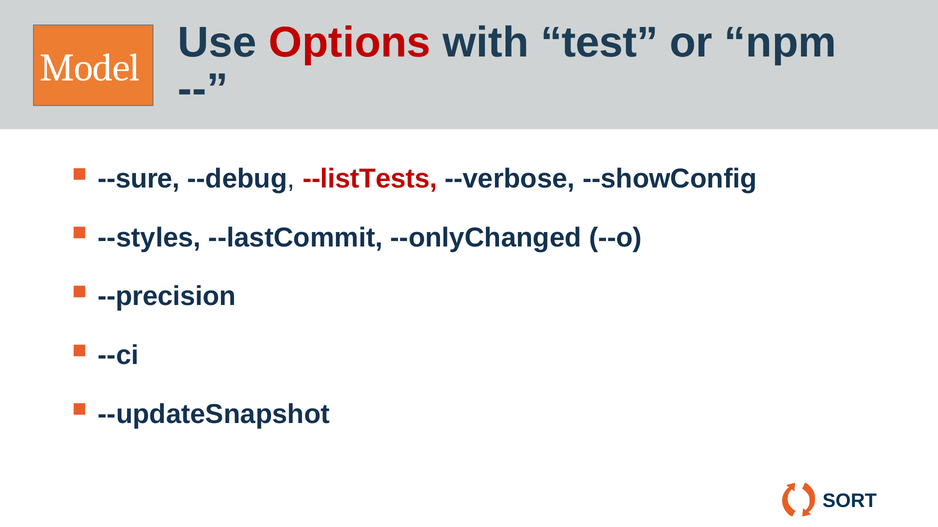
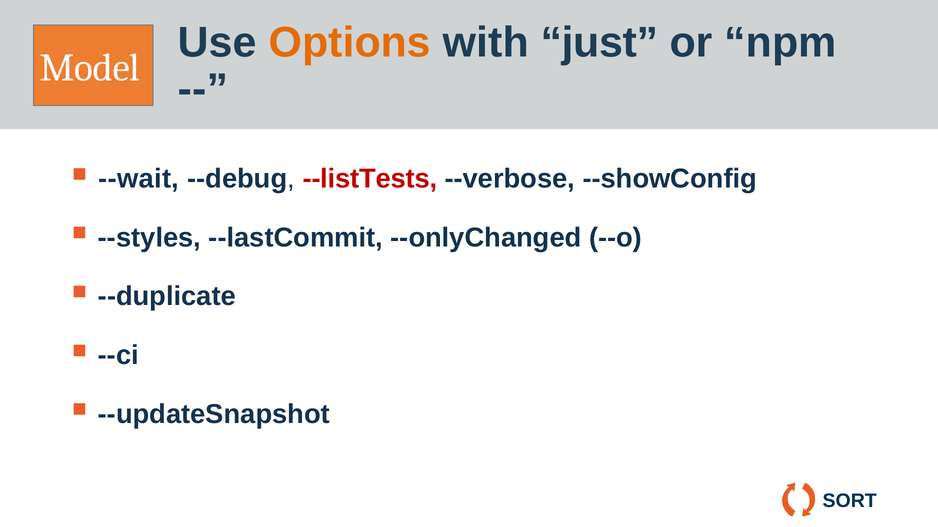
Options colour: red -> orange (350, 43)
test: test -> just (599, 43)
--sure: --sure -> --wait (139, 179)
--precision: --precision -> --duplicate (167, 297)
